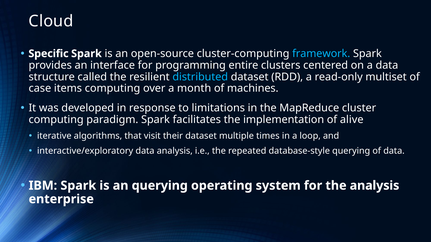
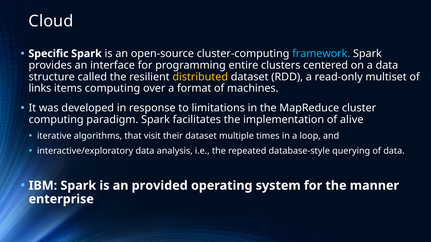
distributed colour: light blue -> yellow (200, 77)
case: case -> links (40, 89)
month: month -> format (194, 89)
an querying: querying -> provided (160, 186)
the analysis: analysis -> manner (374, 186)
